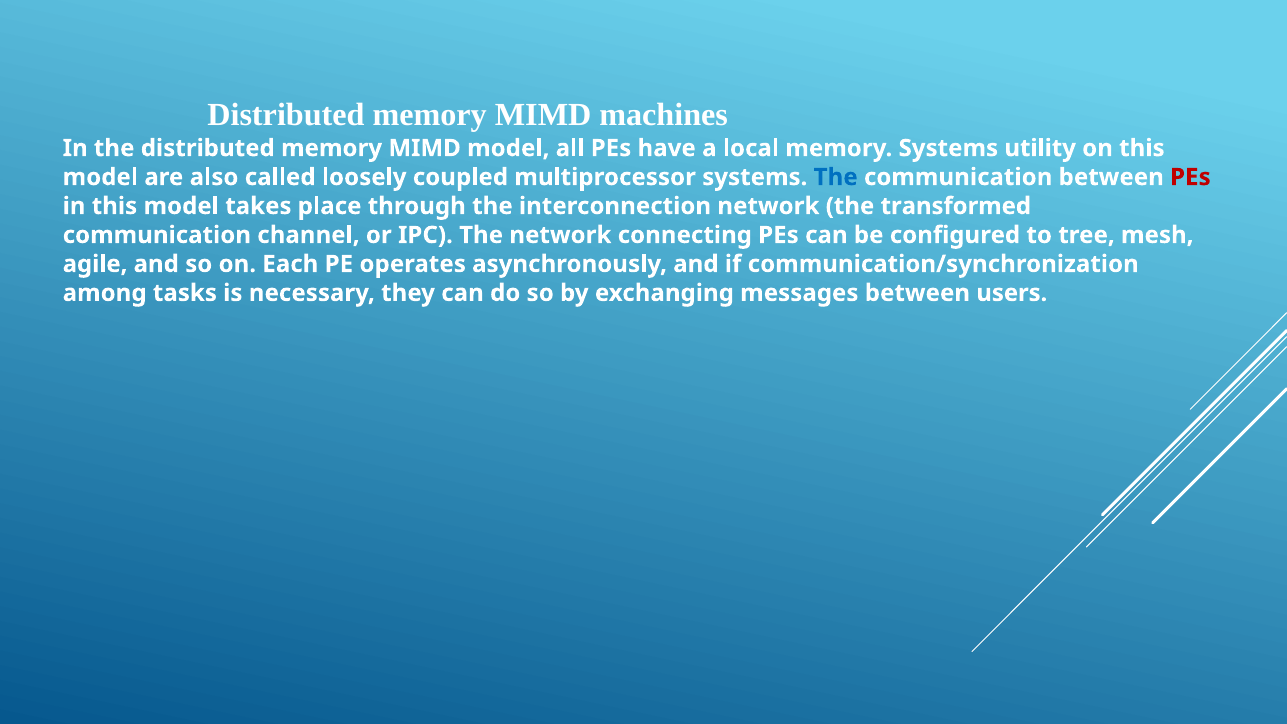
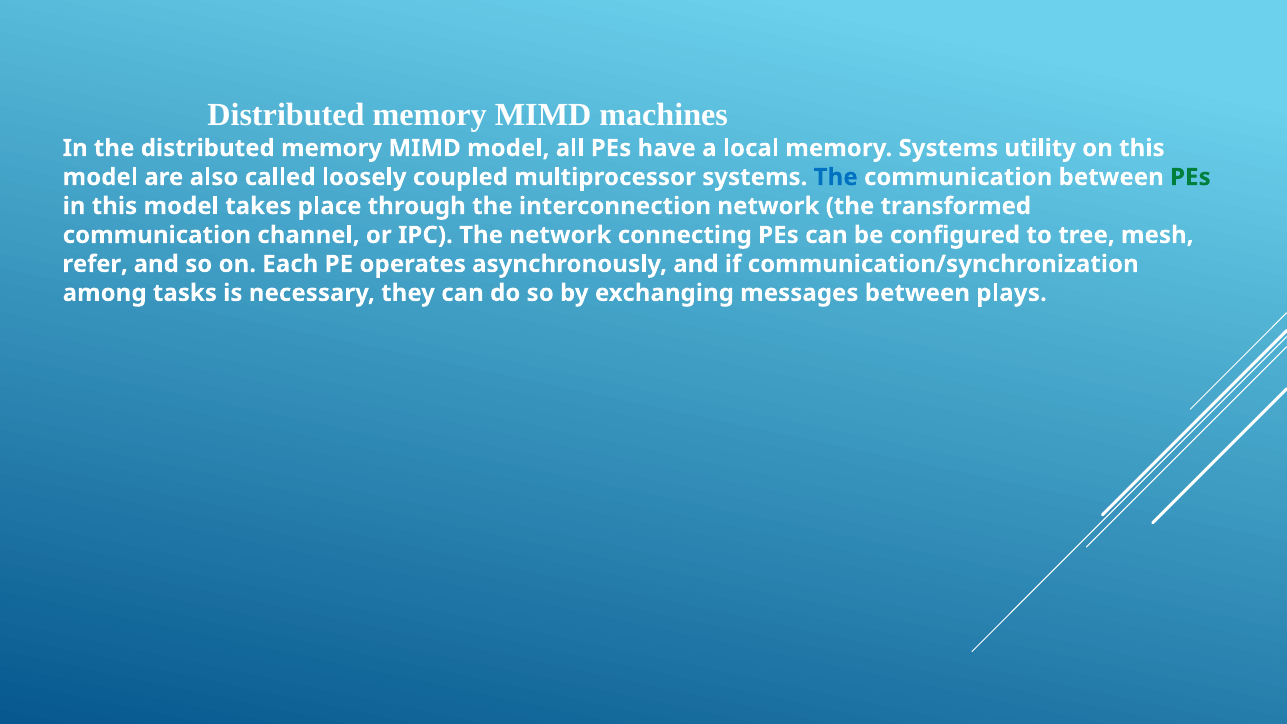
PEs colour: red -> green (1190, 177)
agile: agile -> refer (95, 264)
users: users -> plays (1012, 293)
